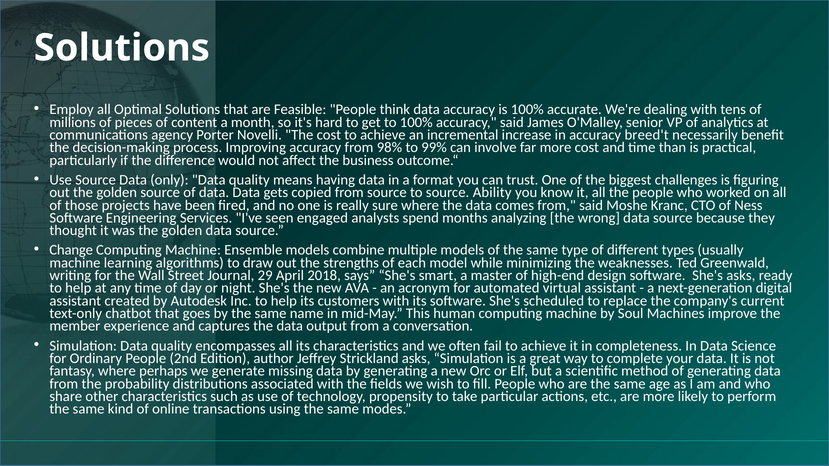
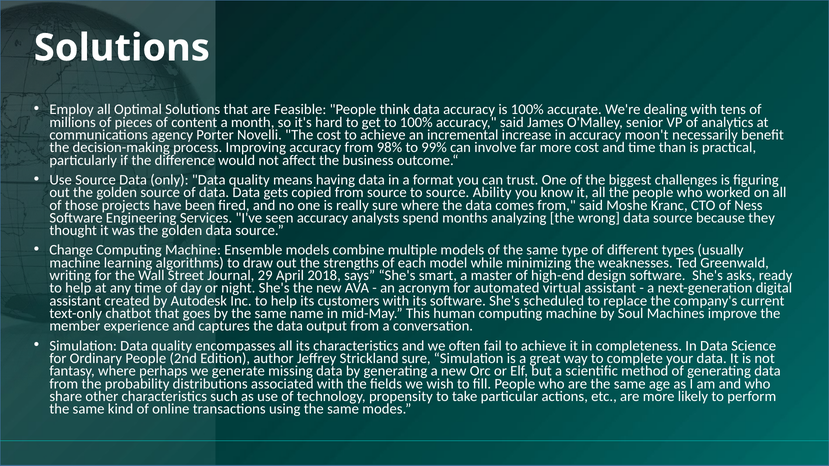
breed't: breed't -> moon't (647, 135)
seen engaged: engaged -> accuracy (323, 218)
Strickland asks: asks -> sure (416, 359)
